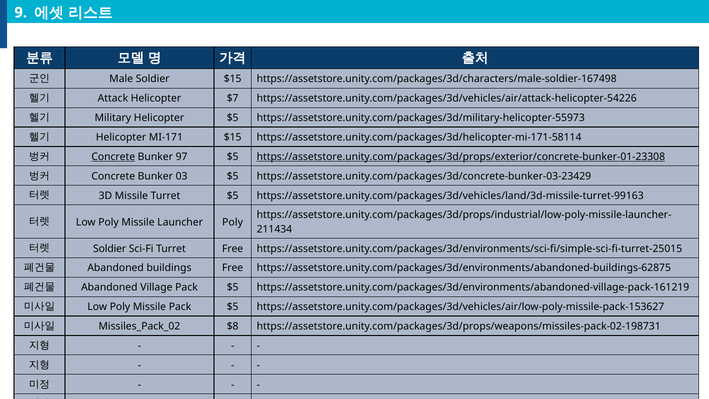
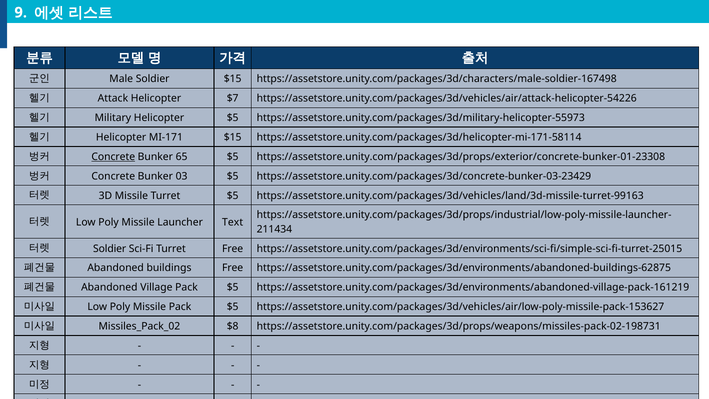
97: 97 -> 65 (182, 157)
https://assetstore.unity.com/packages/3d/props/exterior/concrete-bunker-01-23308 underline: present -> none (461, 157)
Launcher Poly: Poly -> Text (233, 222)
